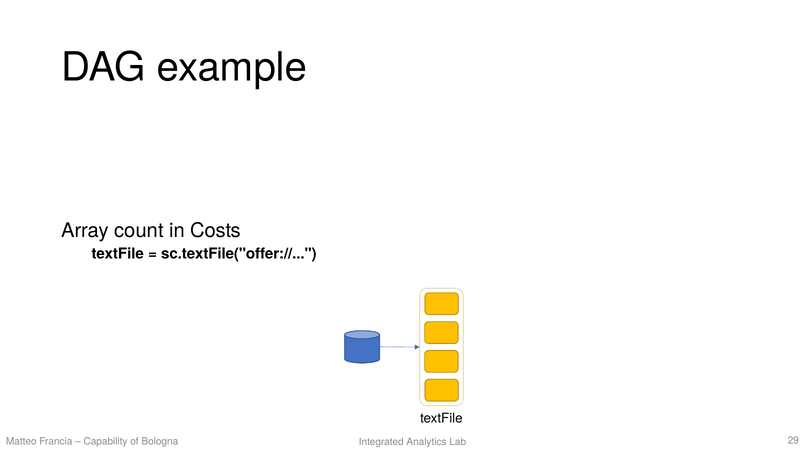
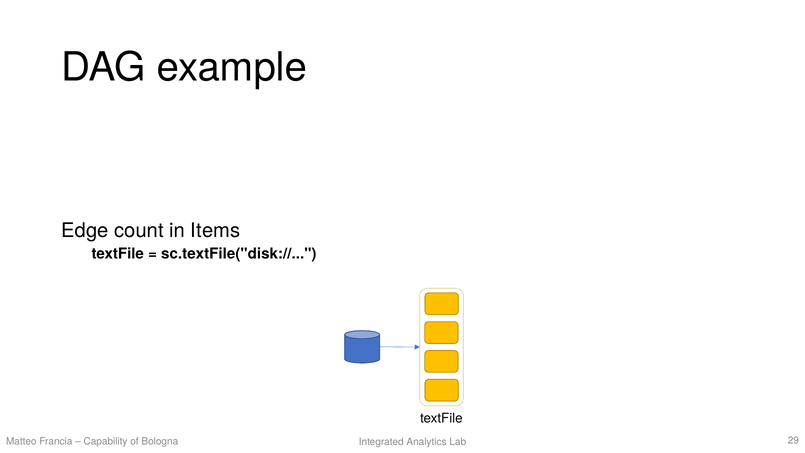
Array: Array -> Edge (85, 231)
Costs: Costs -> Items (215, 231)
sc.textFile("offer://: sc.textFile("offer:// -> sc.textFile("disk:// (239, 254)
